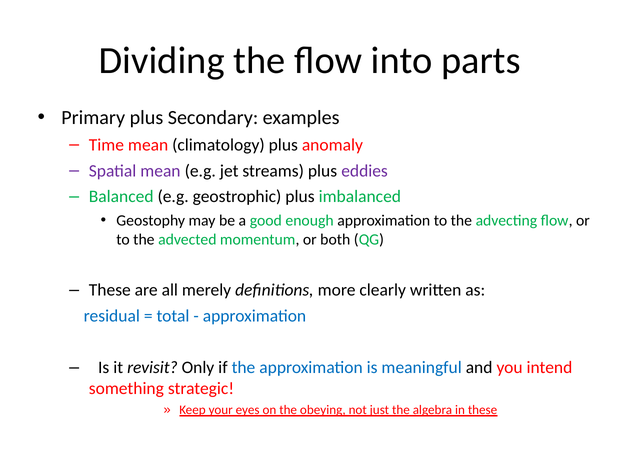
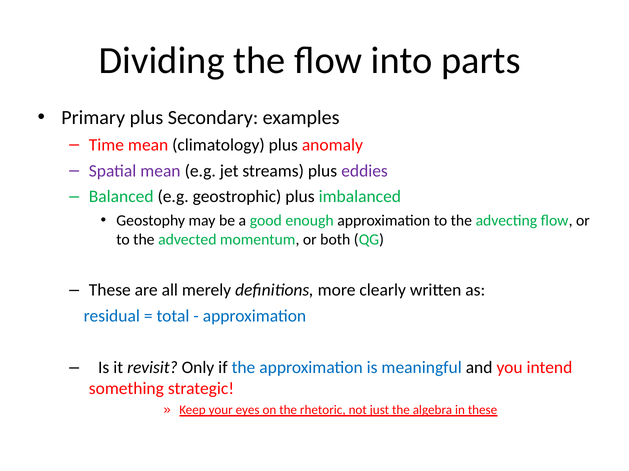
obeying: obeying -> rhetoric (323, 411)
